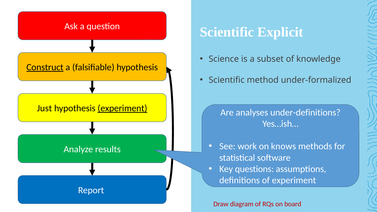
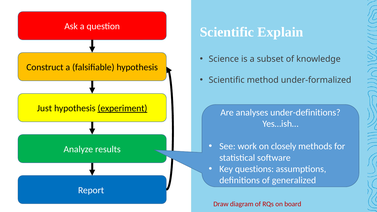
Explicit: Explicit -> Explain (280, 32)
Construct underline: present -> none (45, 67)
knows: knows -> closely (284, 146)
of experiment: experiment -> generalized (294, 180)
